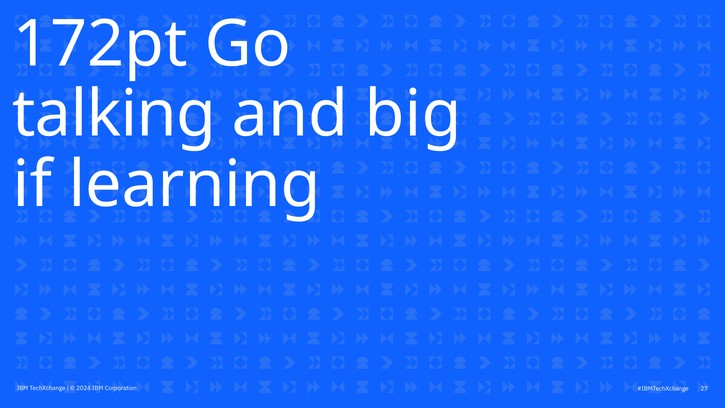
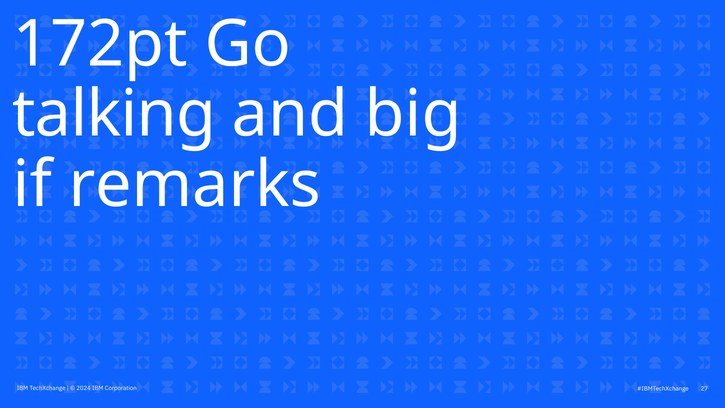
learning: learning -> remarks (195, 185)
